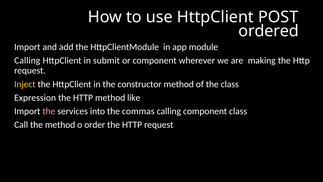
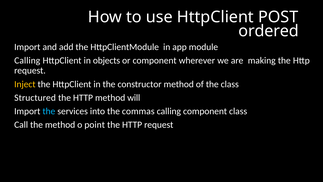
submit: submit -> objects (107, 60)
Expression: Expression -> Structured (35, 98)
like: like -> will (134, 98)
the colour: pink -> light blue (49, 111)
order: order -> point (95, 125)
